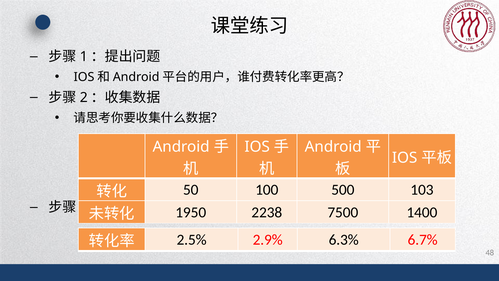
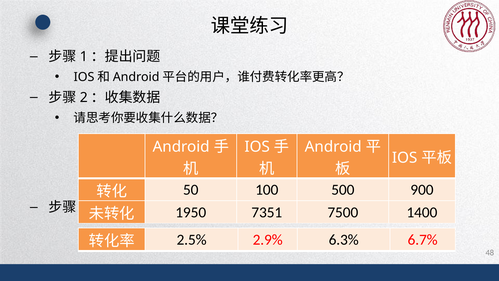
103: 103 -> 900 (422, 190)
2238: 2238 -> 7351 (267, 212)
